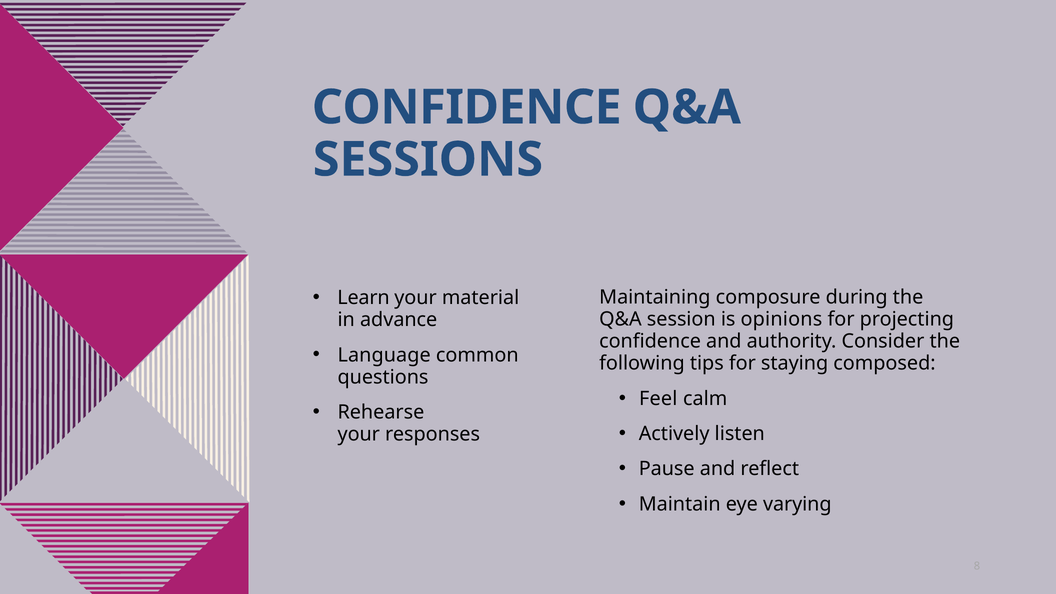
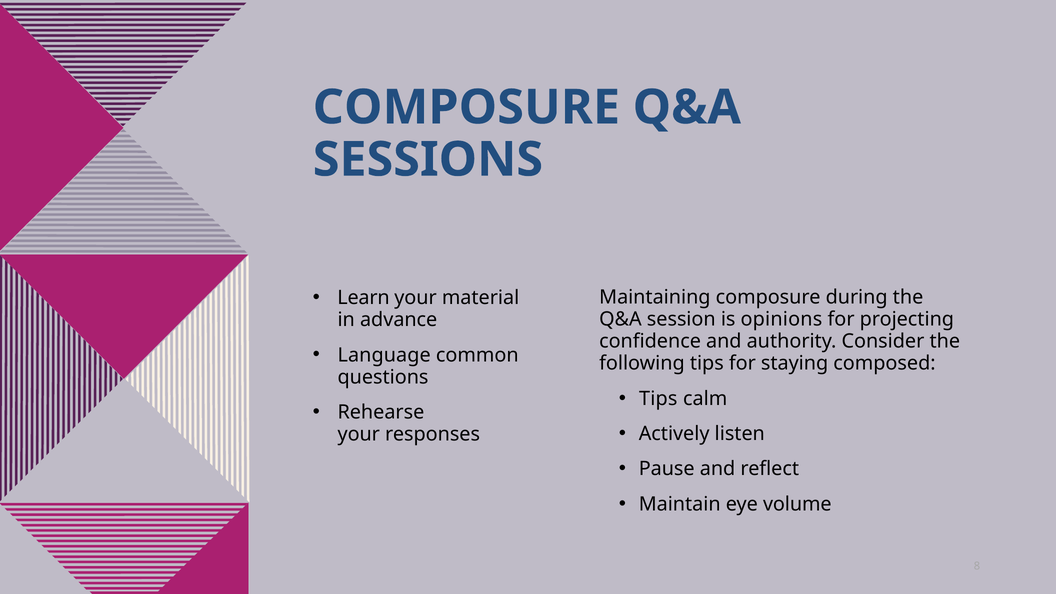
CONFIDENCE: CONFIDENCE -> COMPOSURE (466, 107)
Feel: Feel -> Tips (658, 399)
varying: varying -> volume (797, 504)
